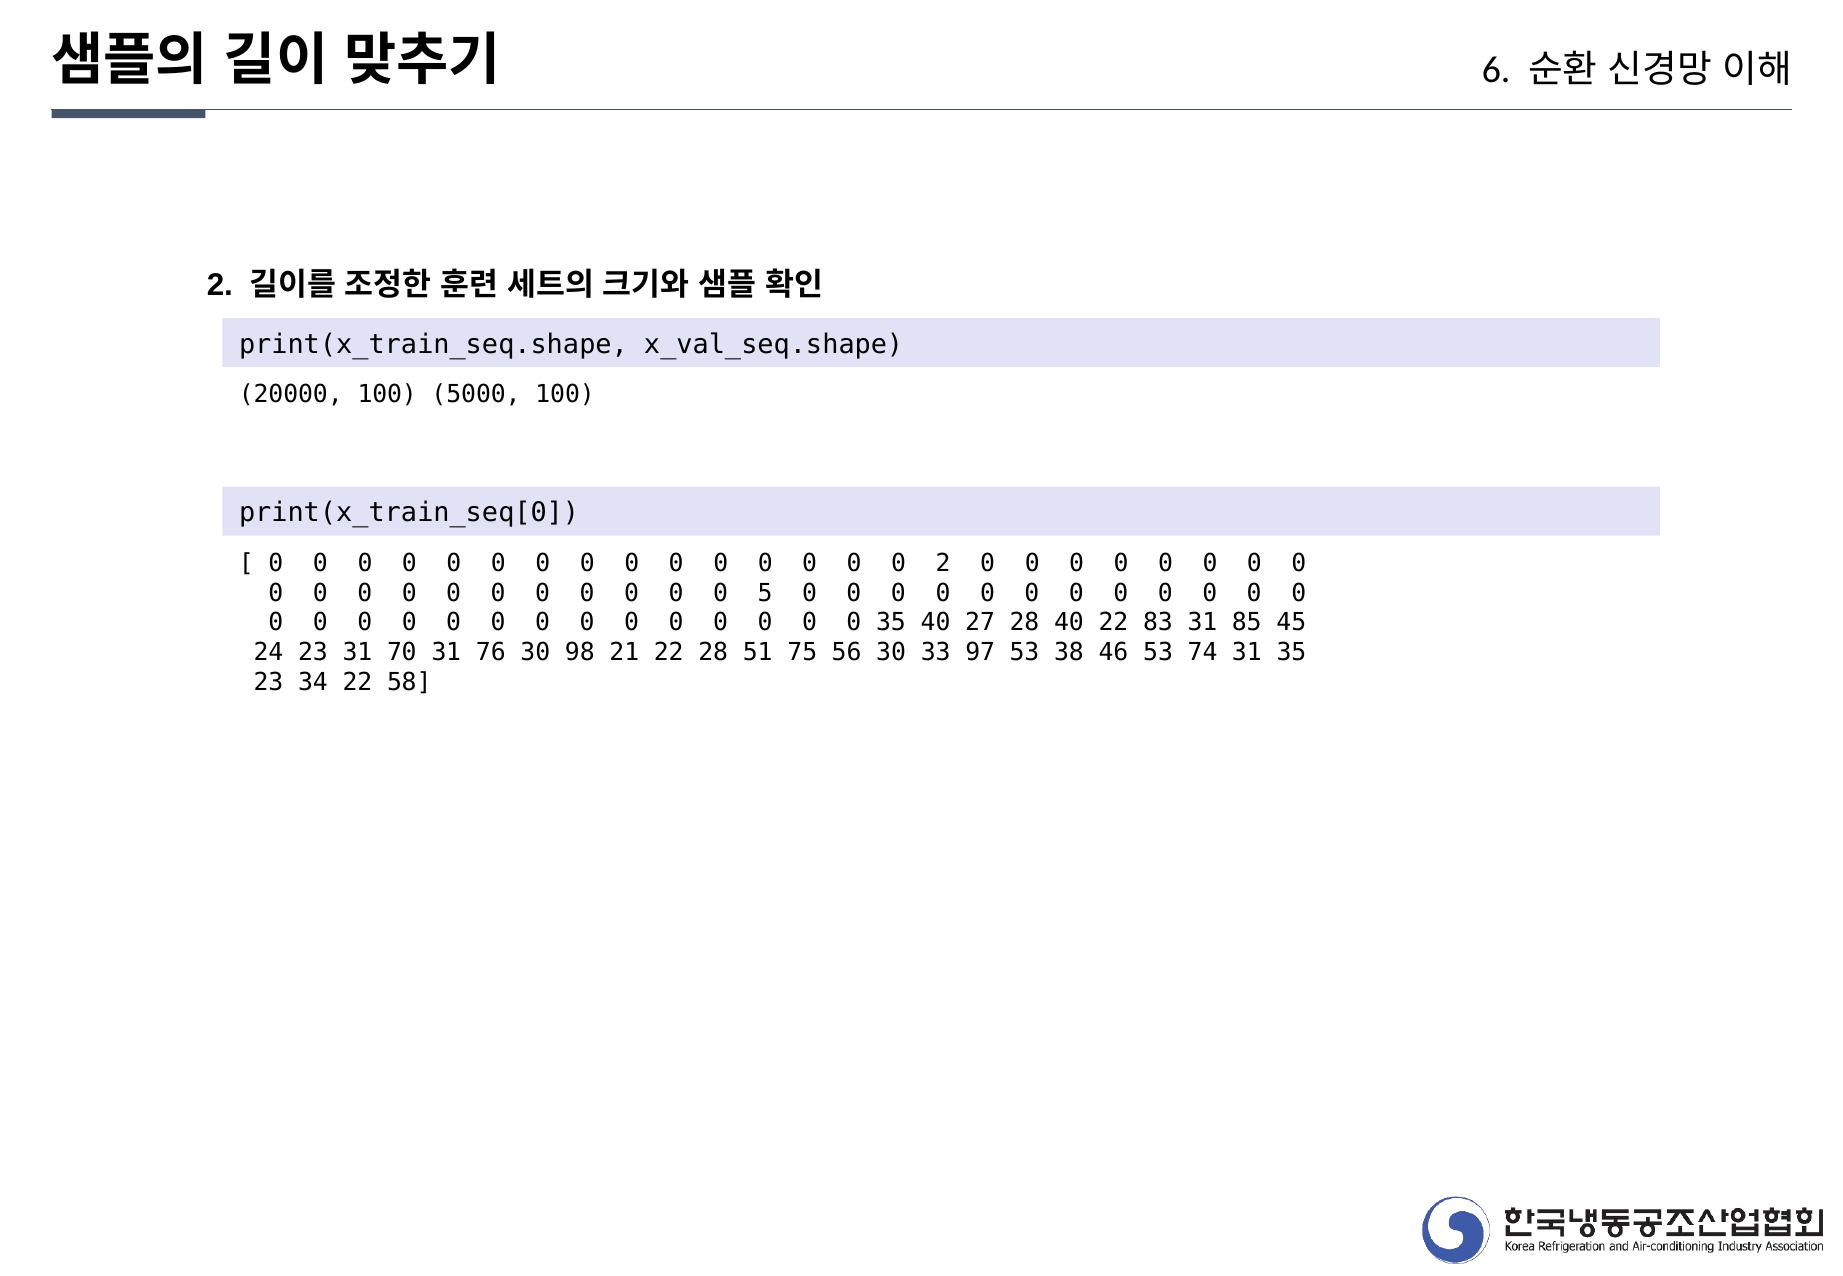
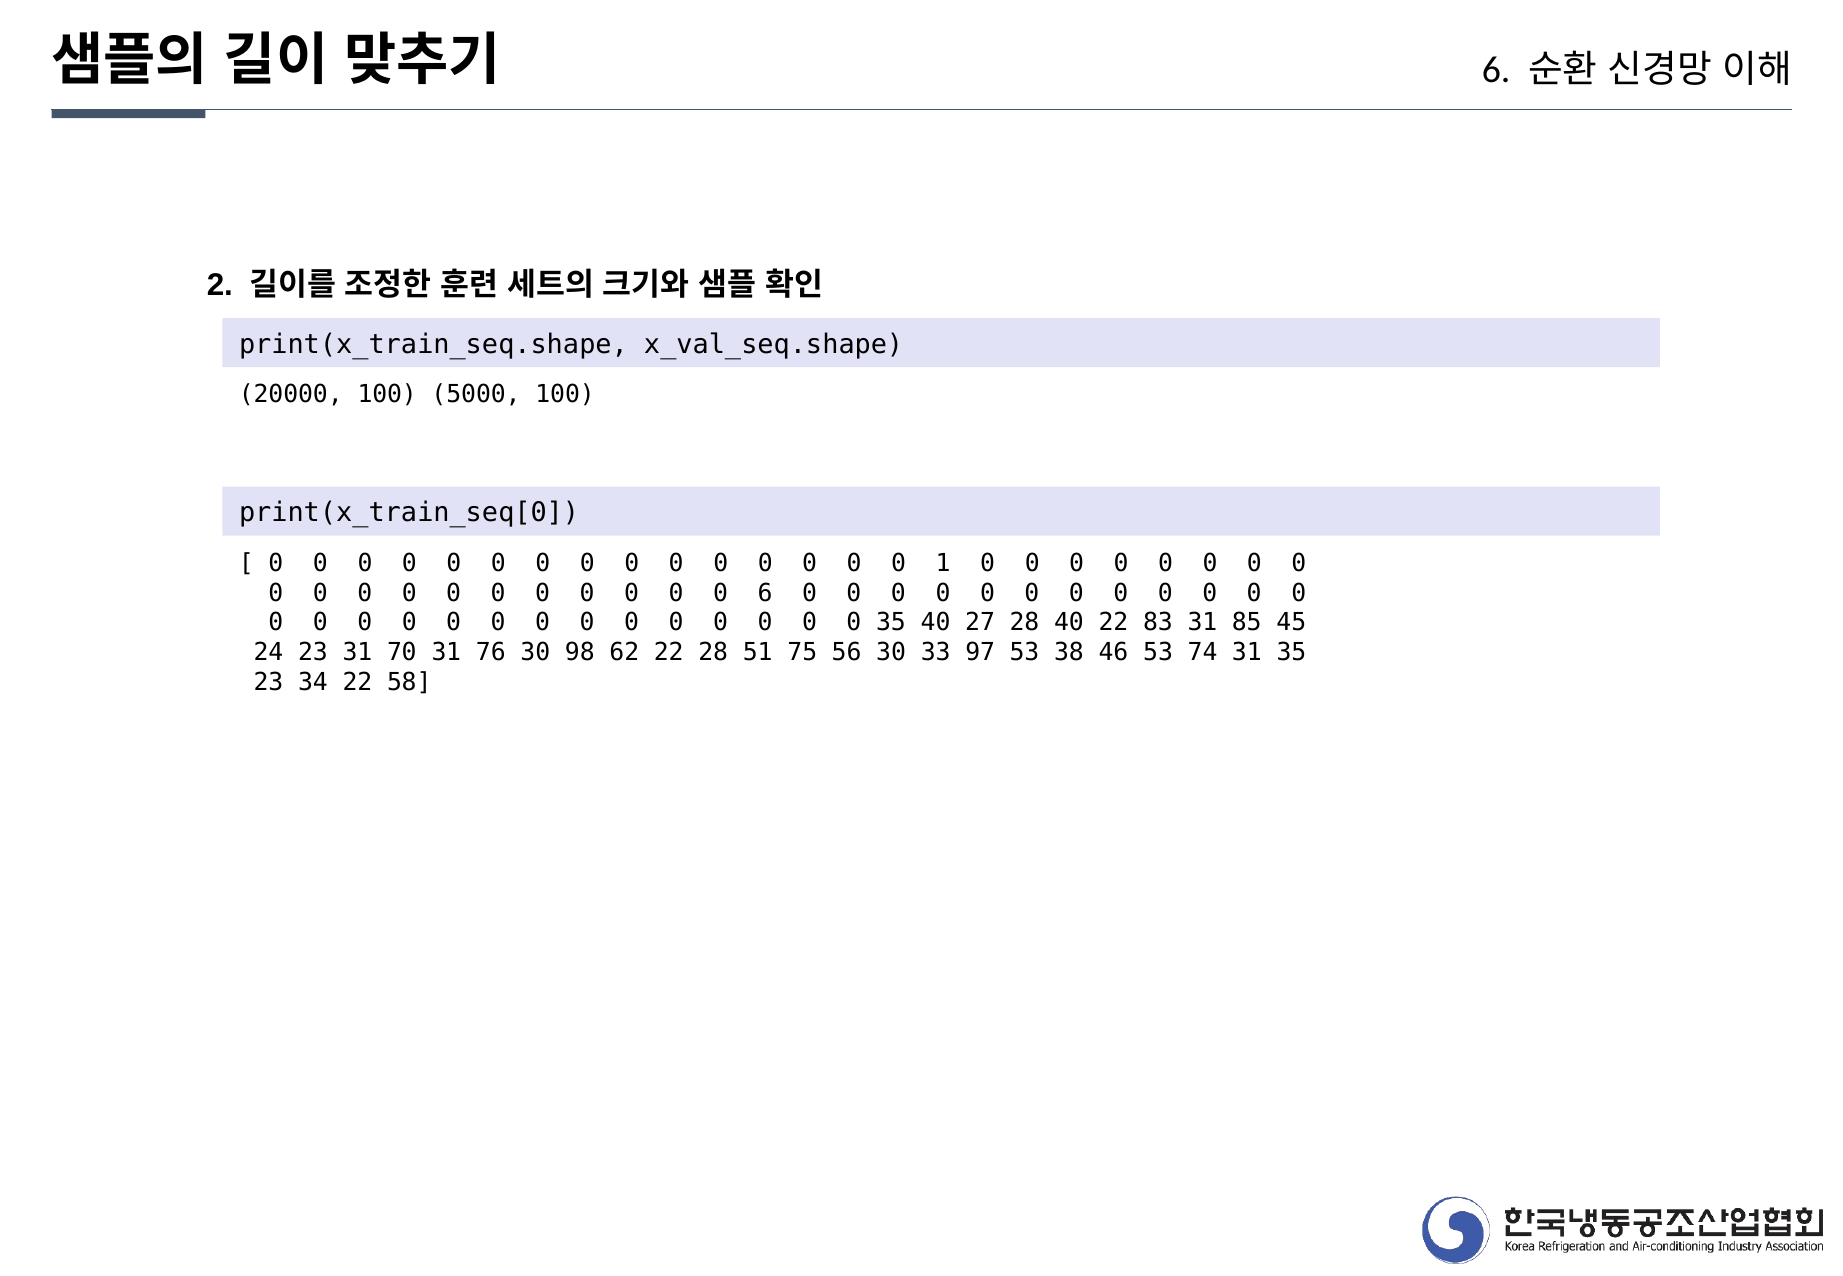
0 2: 2 -> 1 (943, 563)
0 5: 5 -> 6 (765, 593)
21: 21 -> 62 (624, 652)
